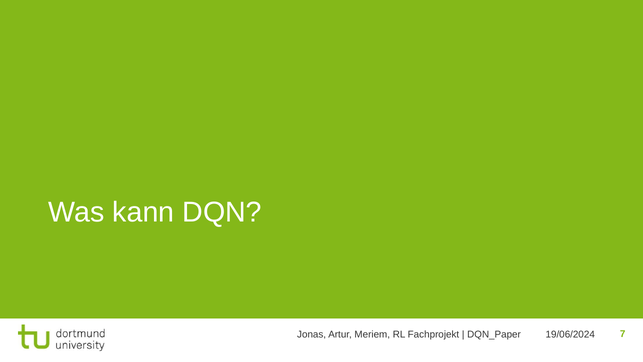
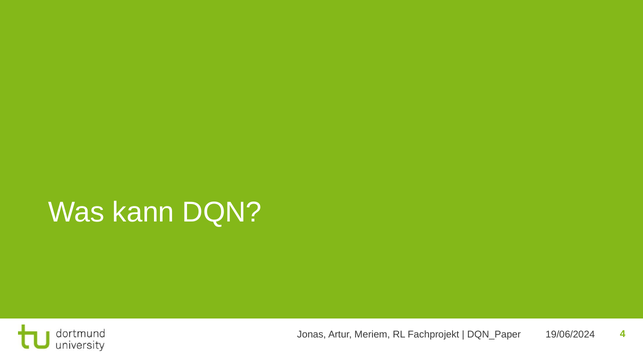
7: 7 -> 4 (623, 334)
